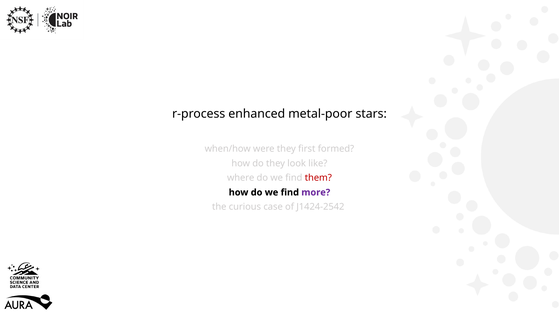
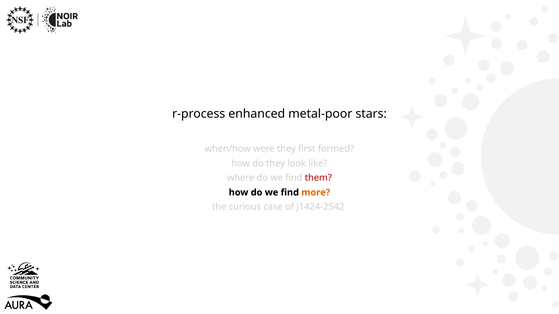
more colour: purple -> orange (316, 193)
